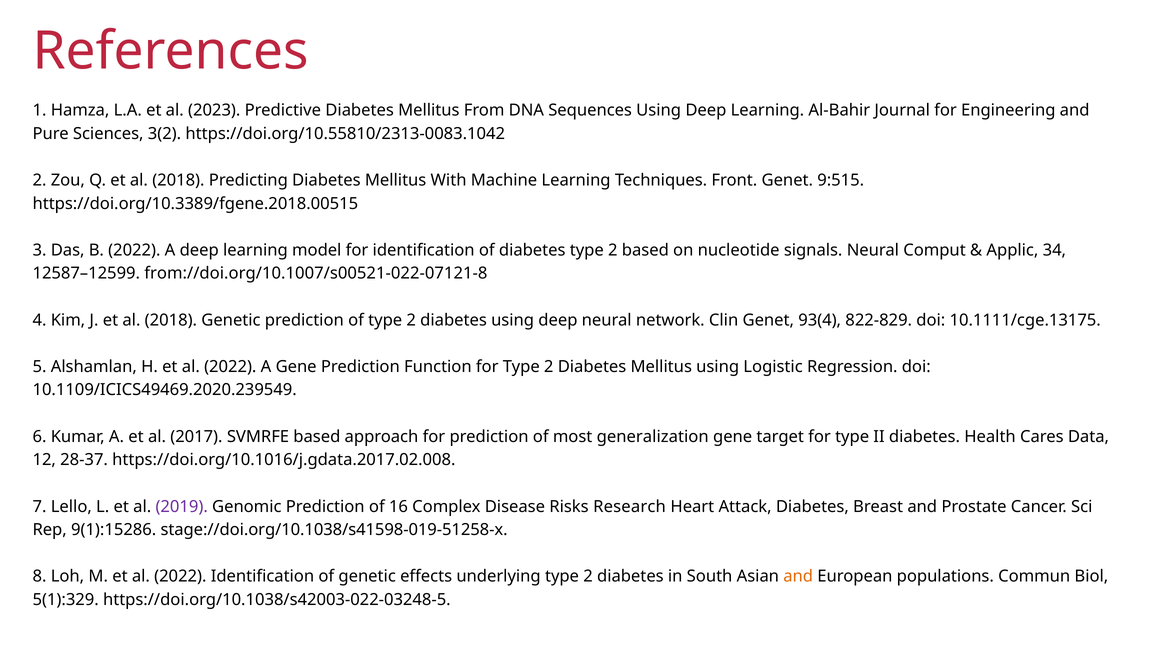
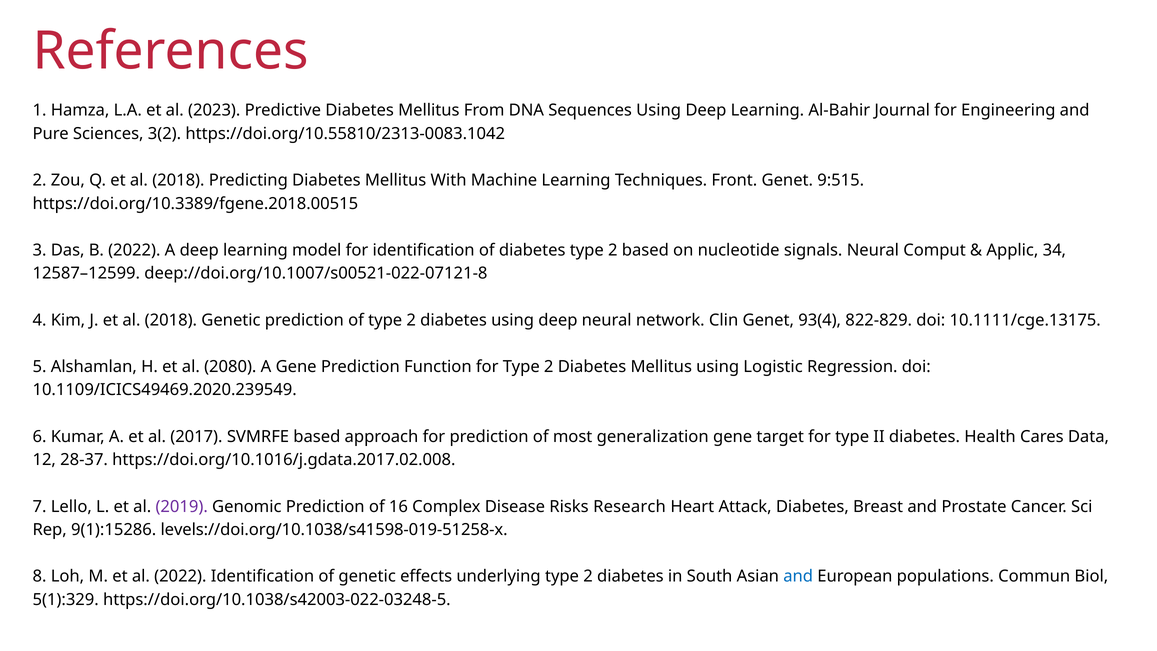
from://doi.org/10.1007/s00521-022-07121-8: from://doi.org/10.1007/s00521-022-07121-8 -> deep://doi.org/10.1007/s00521-022-07121-8 (316, 273)
H et al 2022: 2022 -> 2080 (230, 367)
stage://doi.org/10.1038/s41598-019-51258-x: stage://doi.org/10.1038/s41598-019-51258-x -> levels://doi.org/10.1038/s41598-019-51258-x (334, 530)
and colour: orange -> blue (798, 576)
